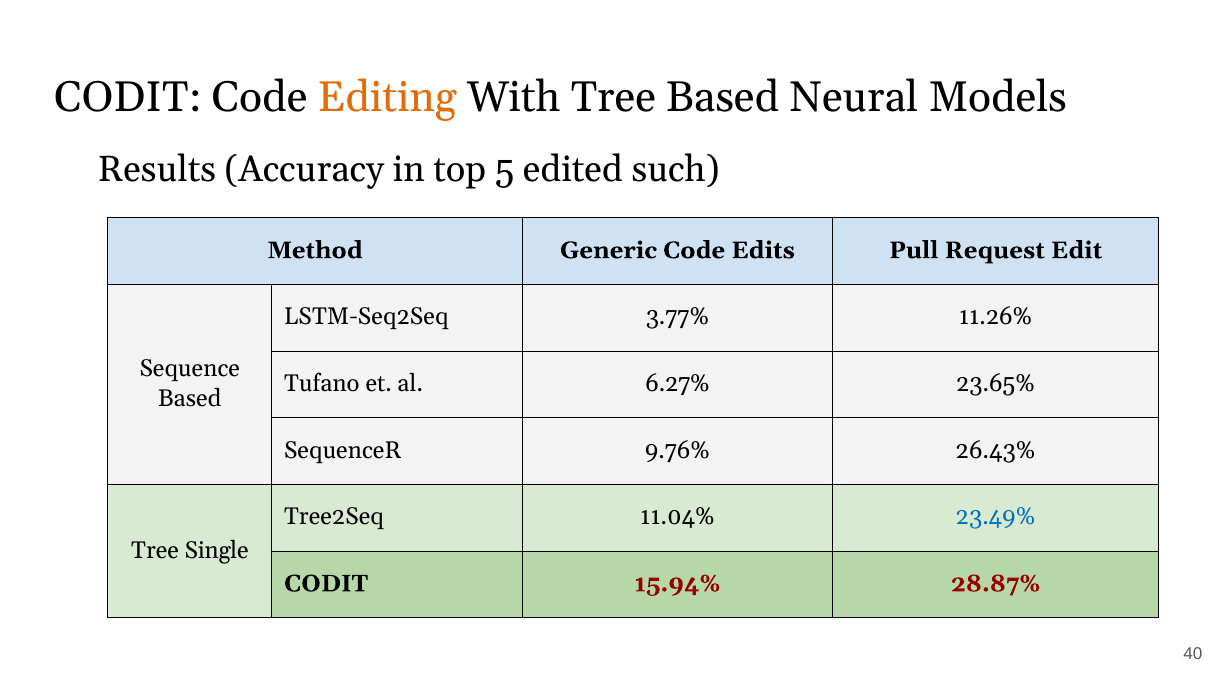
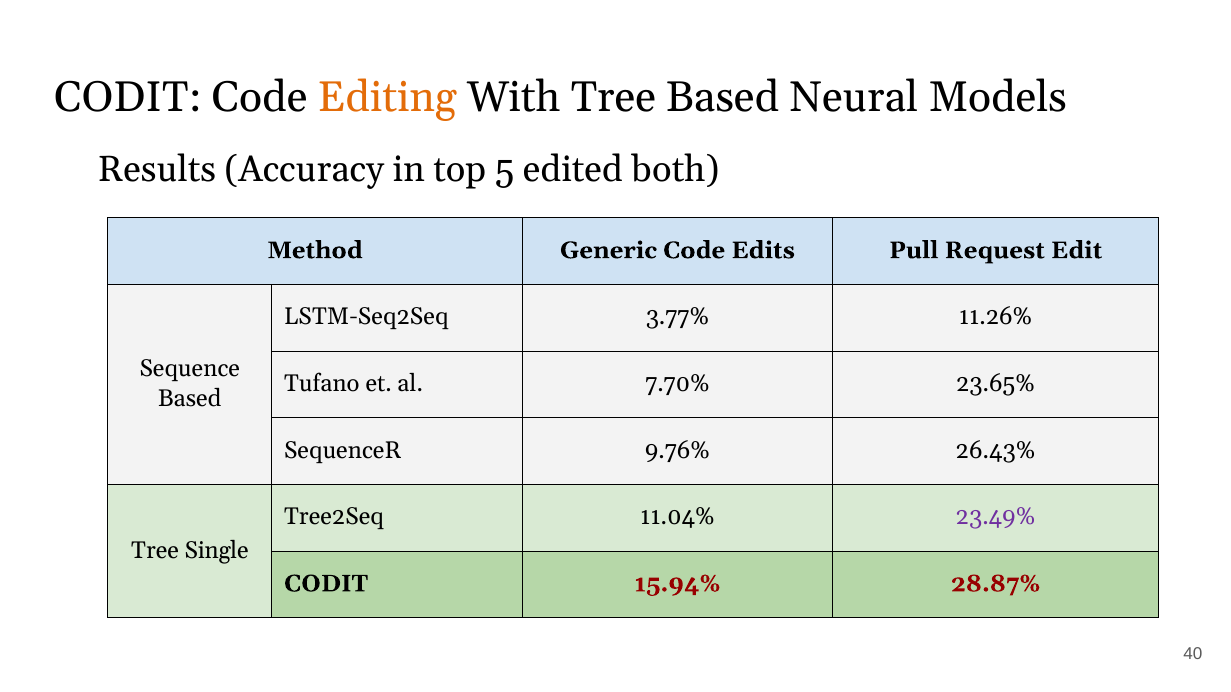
such: such -> both (675, 170)
6.27%: 6.27% -> 7.70% (678, 384)
23.49% colour: blue -> purple (996, 517)
